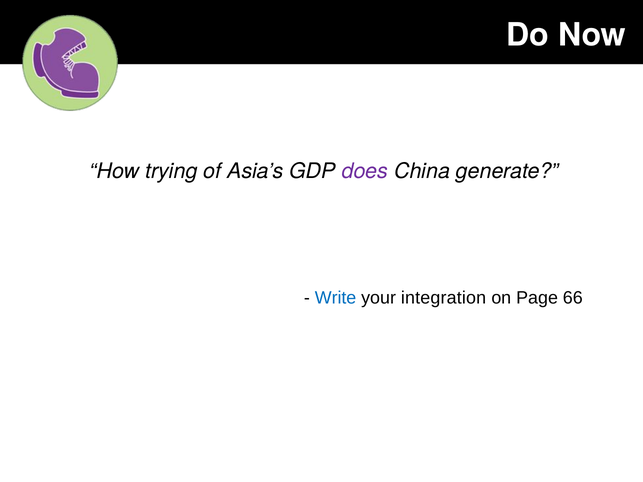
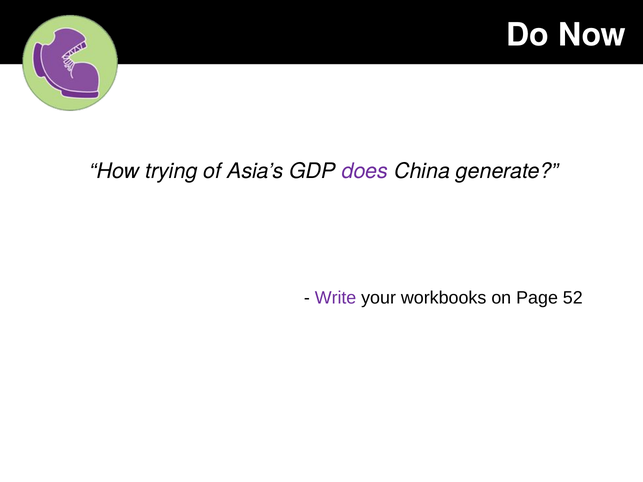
Write colour: blue -> purple (336, 298)
integration: integration -> workbooks (444, 298)
66: 66 -> 52 (573, 298)
